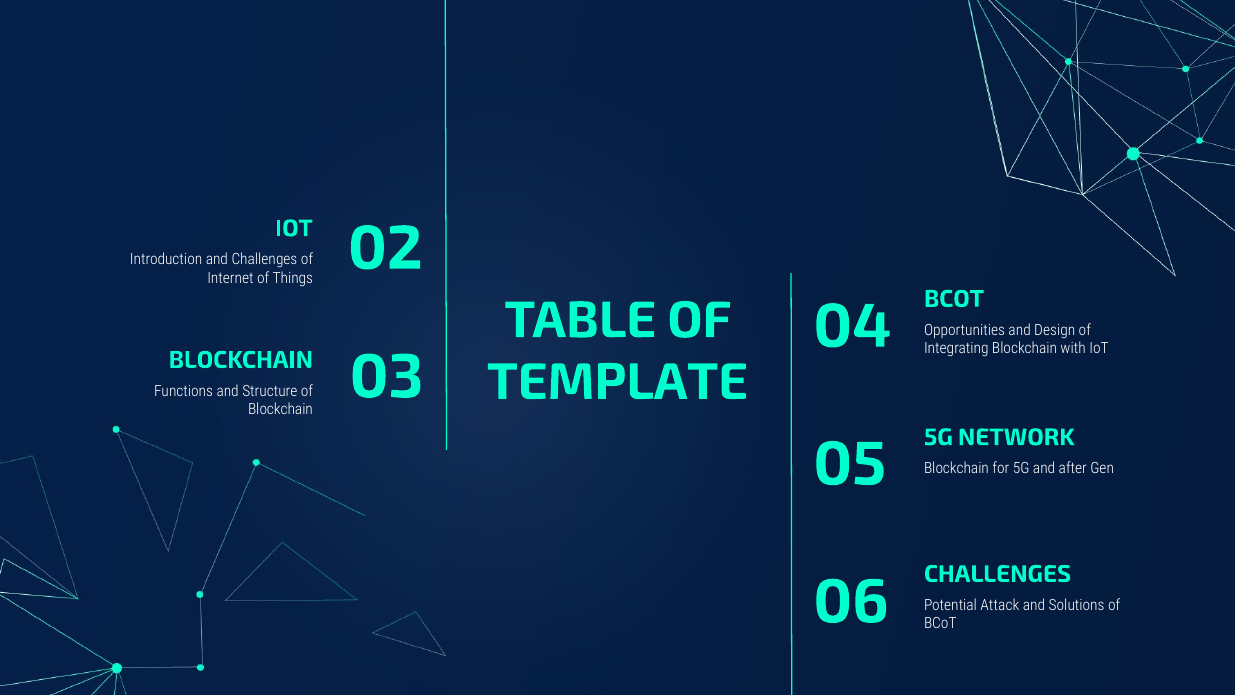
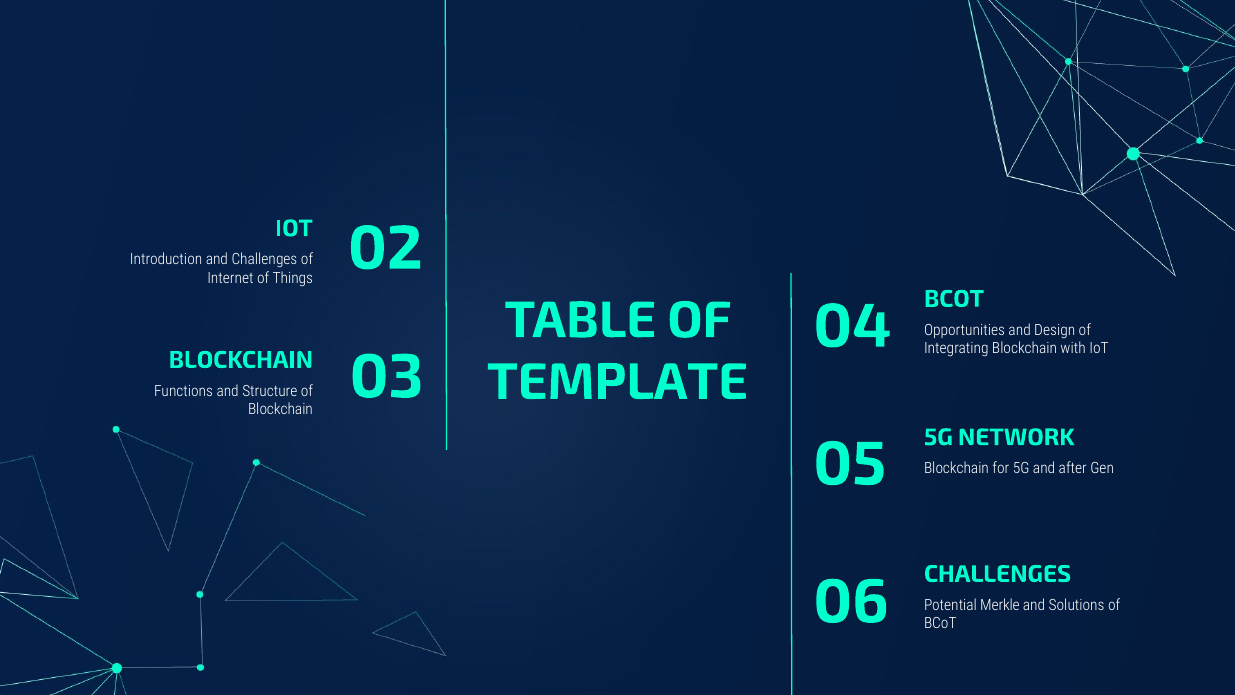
Attack: Attack -> Merkle (1000, 605)
